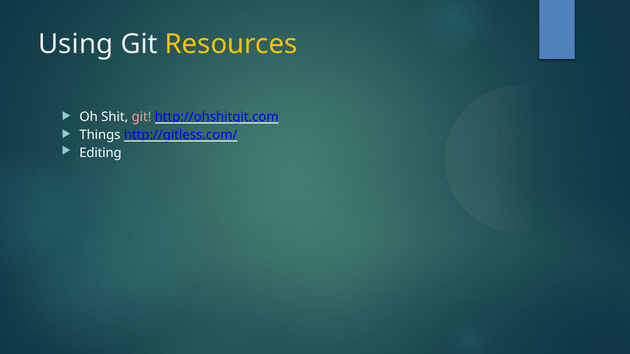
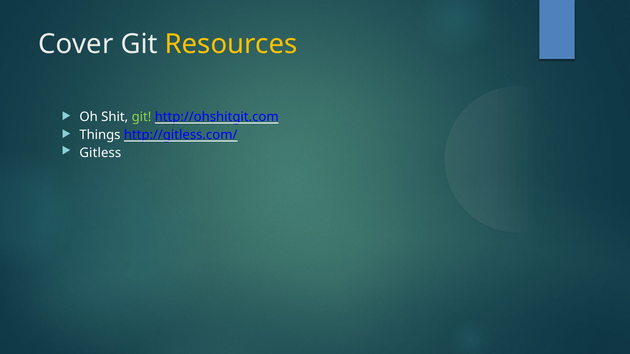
Using: Using -> Cover (76, 44)
git colour: pink -> light green (142, 117)
Editing: Editing -> Gitless (100, 153)
